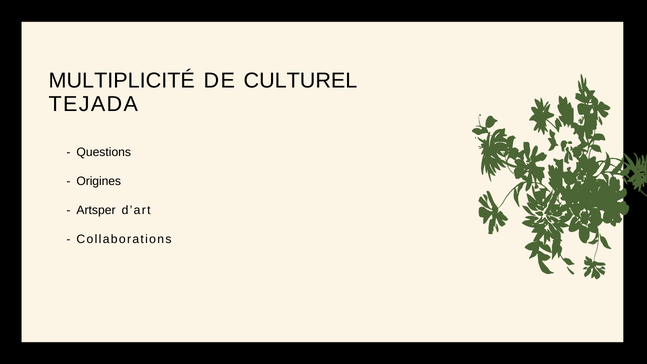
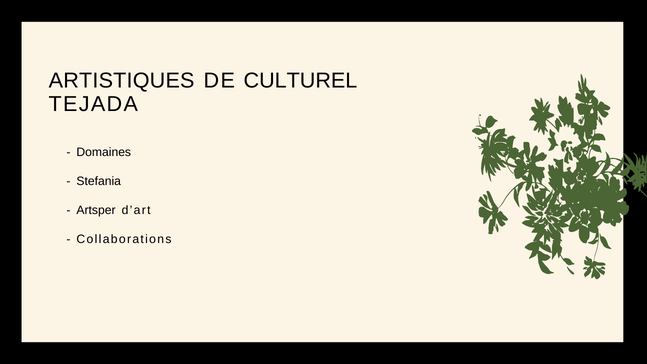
MULTIPLICITÉ: MULTIPLICITÉ -> ARTISTIQUES (122, 81)
Questions: Questions -> Domaines (104, 152)
Origines: Origines -> Stefania (99, 181)
